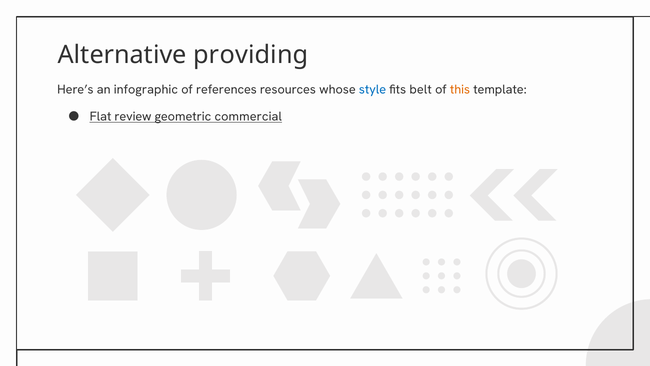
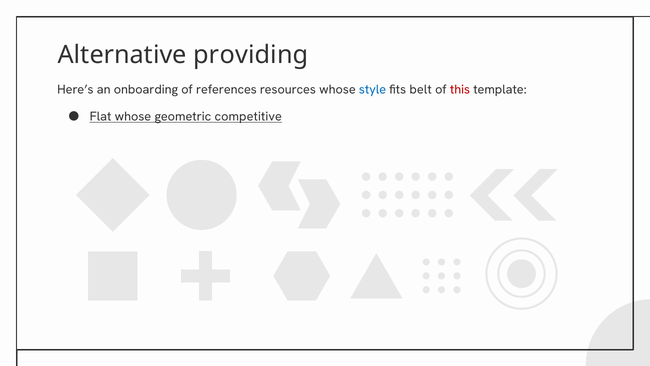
infographic: infographic -> onboarding (146, 90)
this colour: orange -> red (460, 90)
Flat review: review -> whose (133, 116)
commercial: commercial -> competitive (248, 116)
